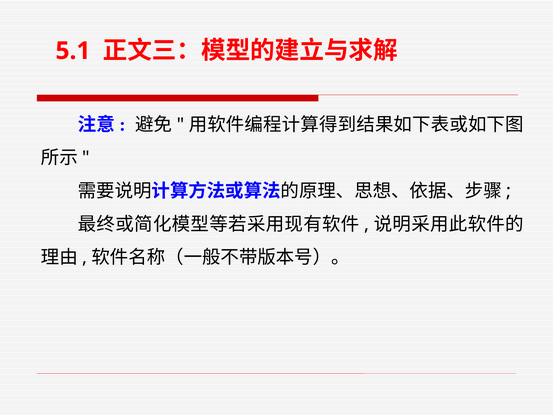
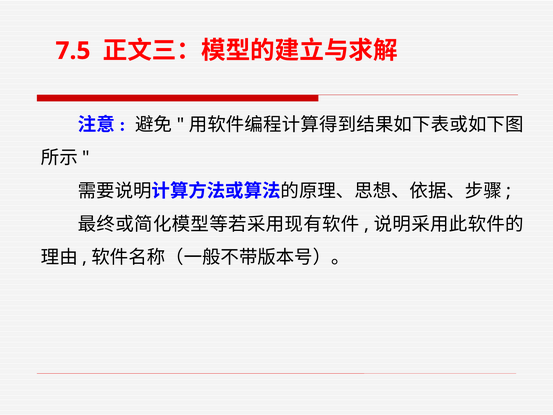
5.1: 5.1 -> 7.5 (73, 51)
